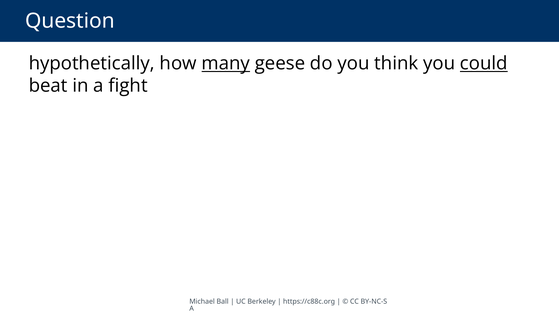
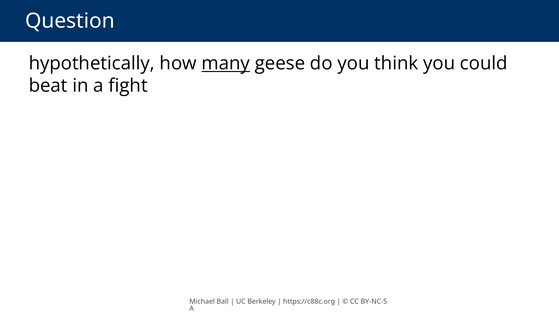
could underline: present -> none (484, 64)
